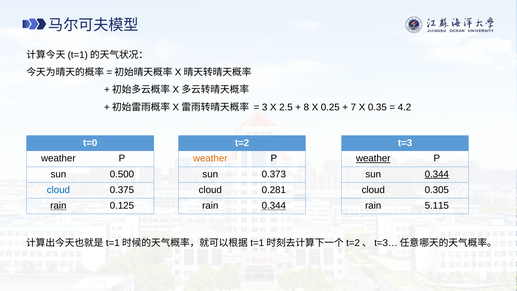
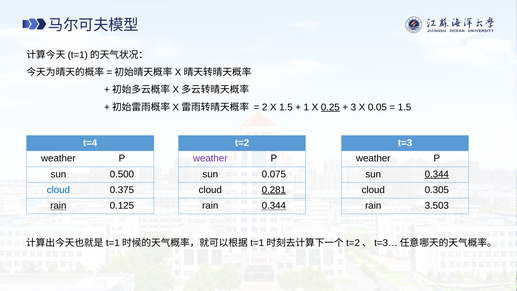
3: 3 -> 2 (265, 107)
X 2.5: 2.5 -> 1.5 (286, 107)
8: 8 -> 1 (306, 107)
0.25 underline: none -> present (330, 107)
7: 7 -> 3 (353, 107)
0.35: 0.35 -> 0.05 (377, 107)
4.2: 4.2 -> 1.5 (404, 107)
t=0: t=0 -> t=4 (90, 143)
weather colour: orange -> purple (210, 158)
weather underline: present -> none (373, 158)
0.373: 0.373 -> 0.075 (274, 174)
0.281 underline: none -> present (274, 190)
5.115: 5.115 -> 3.503 (437, 206)
